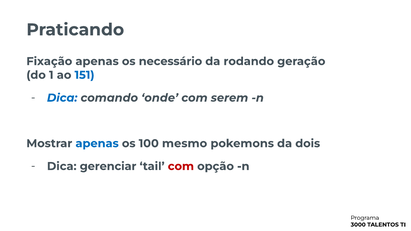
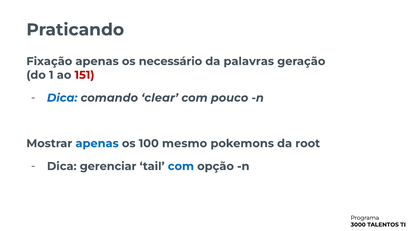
rodando: rodando -> palavras (249, 61)
151 colour: blue -> red (84, 75)
onde: onde -> clear (160, 98)
serem: serem -> pouco (230, 98)
dois: dois -> root (308, 144)
com colour: red -> blue (181, 166)
